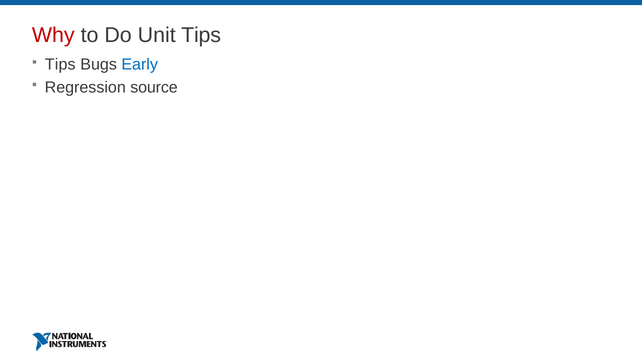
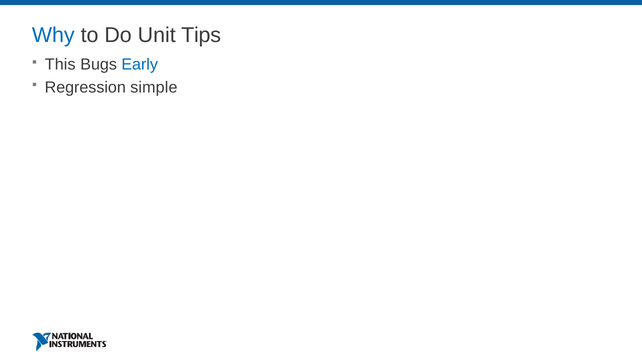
Why colour: red -> blue (53, 35)
Tips: Tips -> This (60, 65)
source: source -> simple (154, 87)
